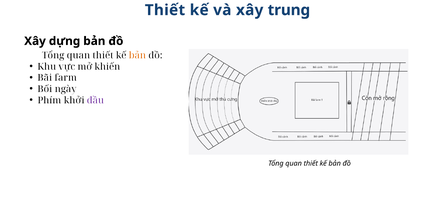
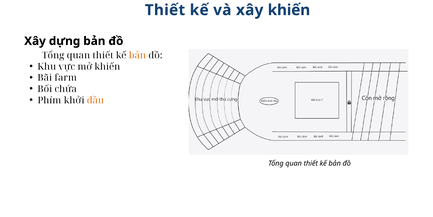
xây trung: trung -> khiến (289, 10)
ngày: ngày -> chứa (66, 89)
đầu colour: purple -> orange (95, 100)
